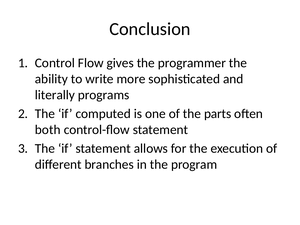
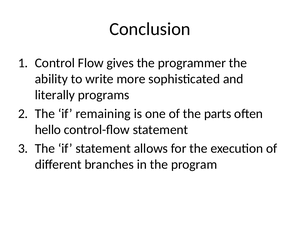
computed: computed -> remaining (103, 114)
both: both -> hello (48, 130)
